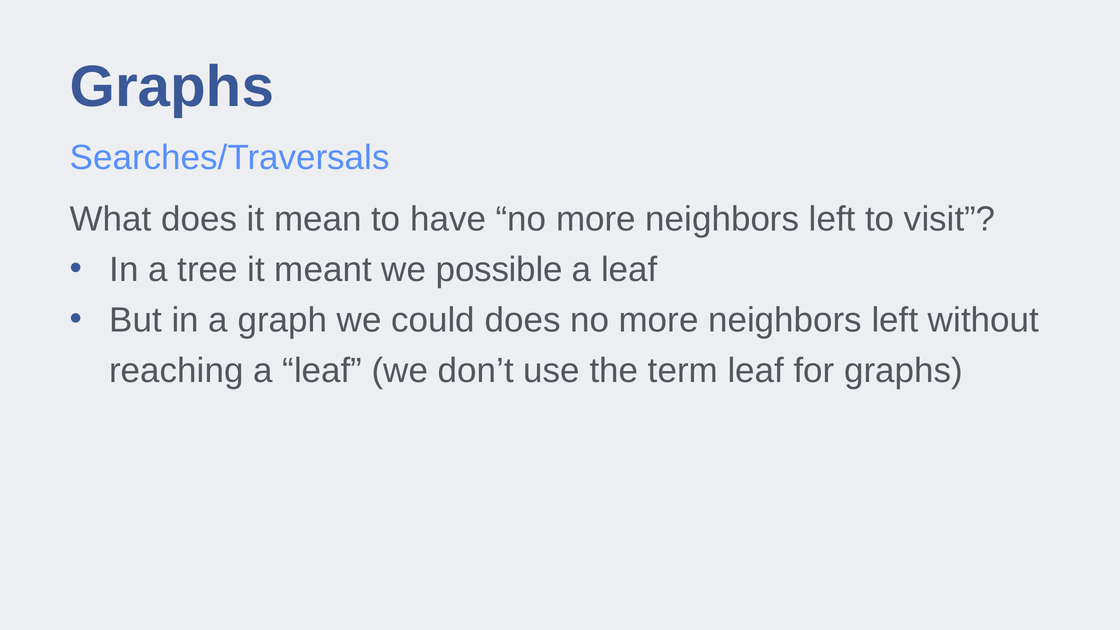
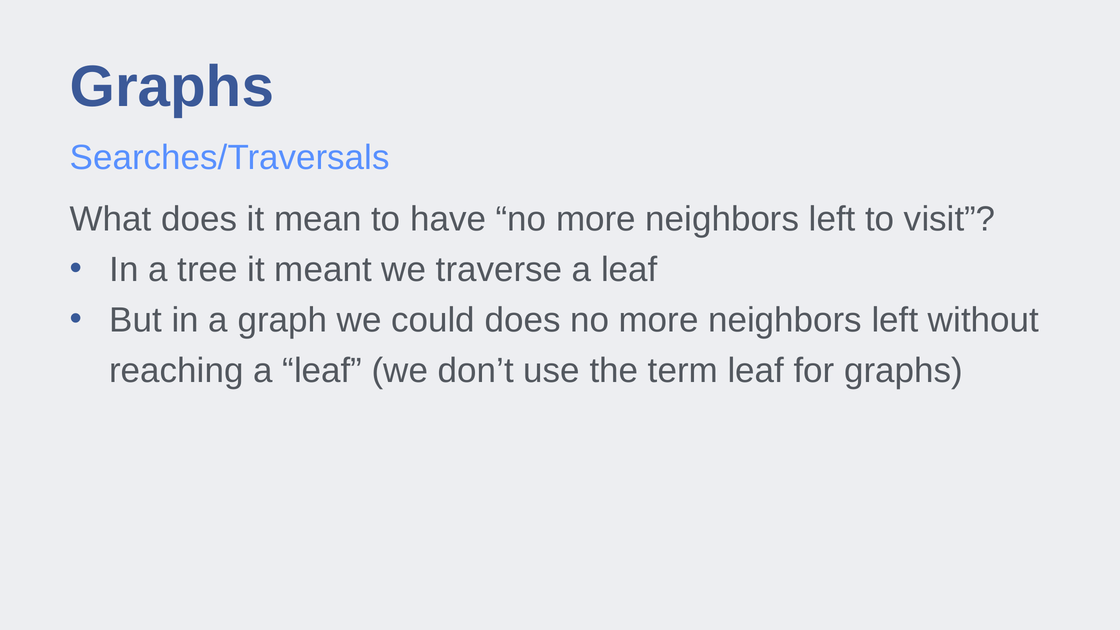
possible: possible -> traverse (499, 270)
